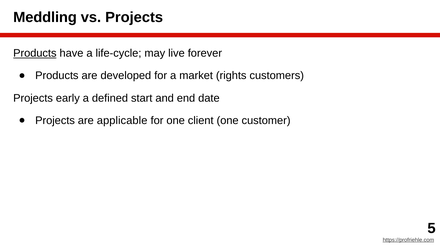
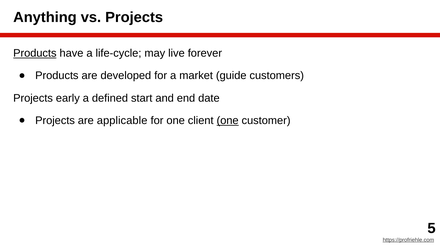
Meddling: Meddling -> Anything (45, 18)
rights: rights -> guide (231, 76)
one underline: none -> present (228, 121)
